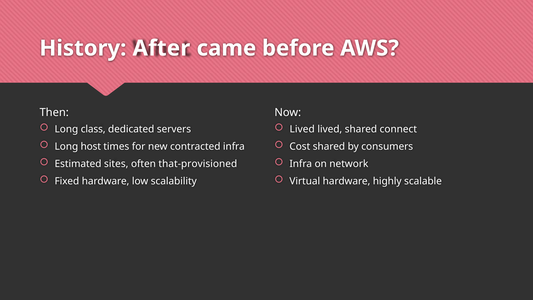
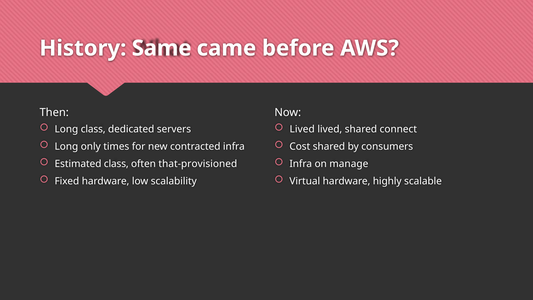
After: After -> Same (162, 48)
host: host -> only (91, 146)
Estimated sites: sites -> class (116, 164)
network: network -> manage (349, 164)
